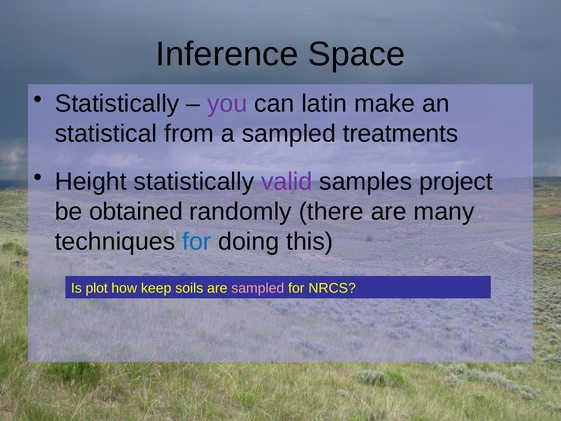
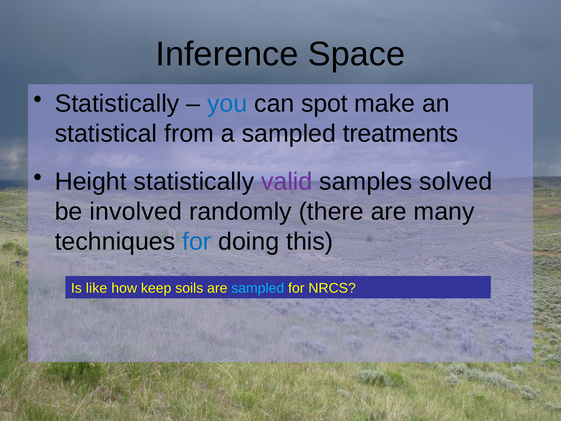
you colour: purple -> blue (227, 104)
latin: latin -> spot (324, 104)
project: project -> solved (456, 182)
obtained: obtained -> involved (136, 212)
plot: plot -> like (97, 288)
sampled colour: pink -> light blue (258, 288)
